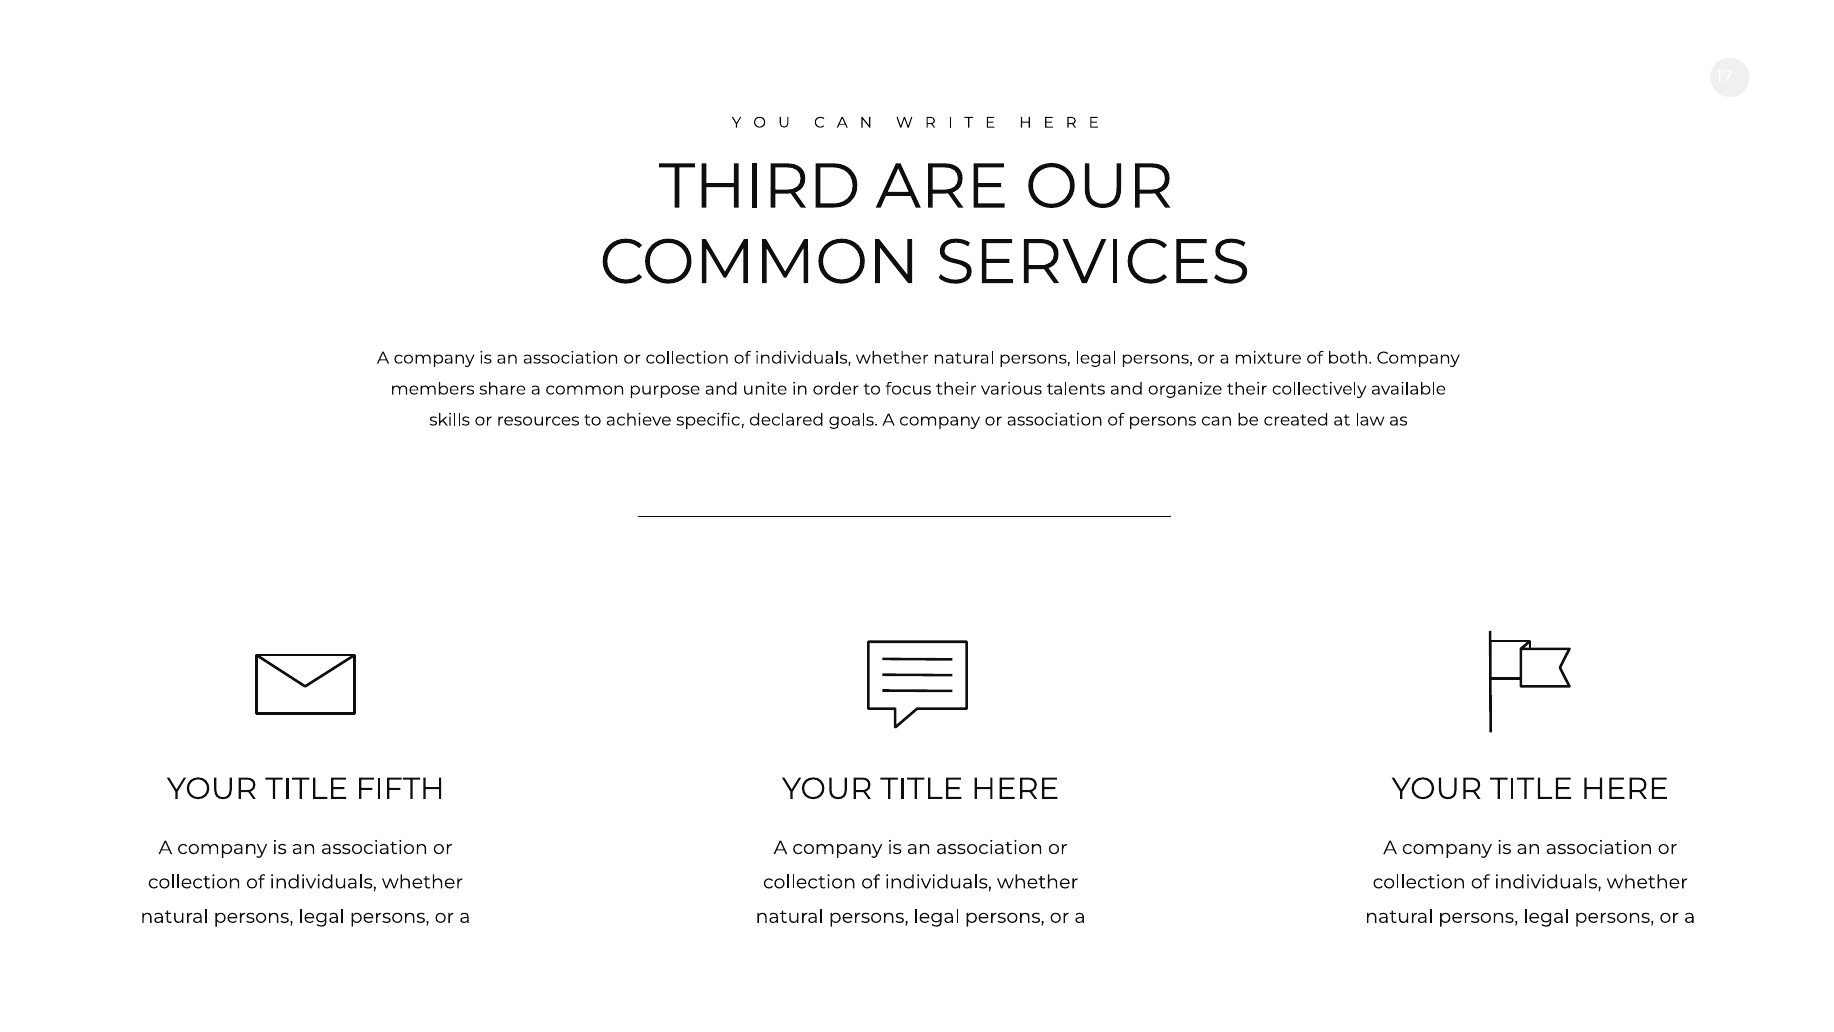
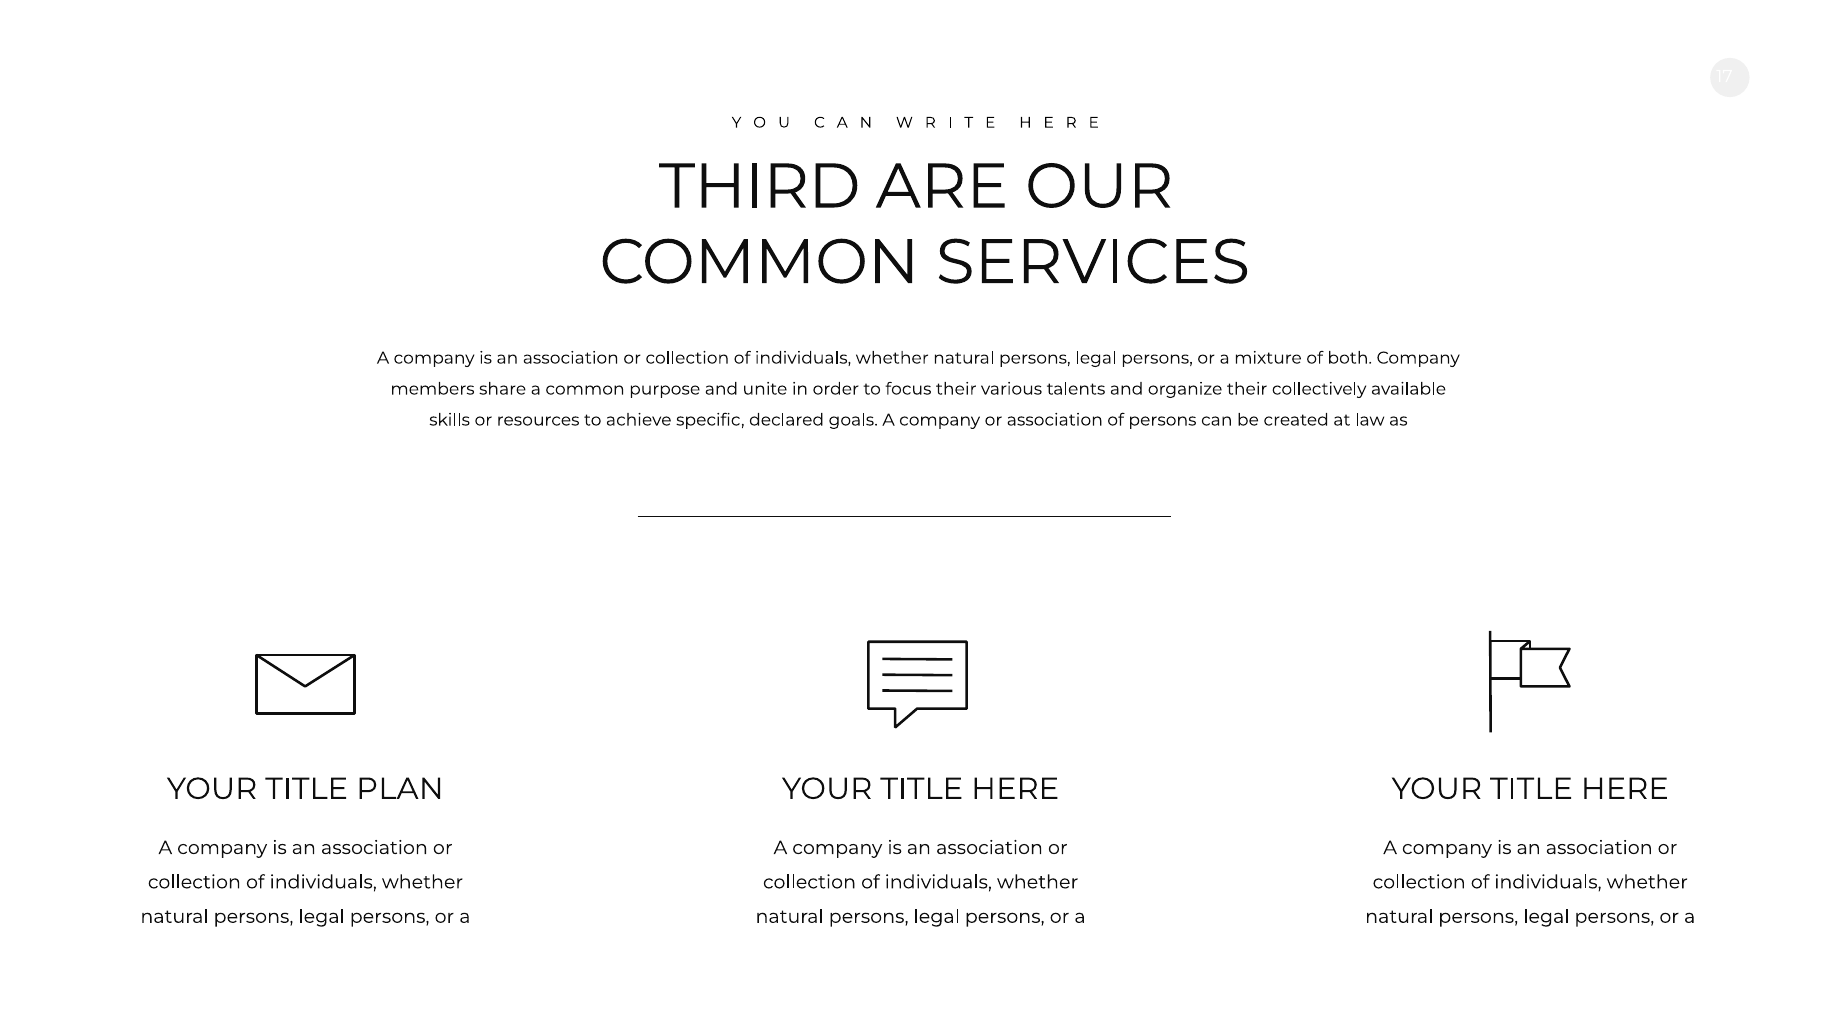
FIFTH: FIFTH -> PLAN (400, 789)
